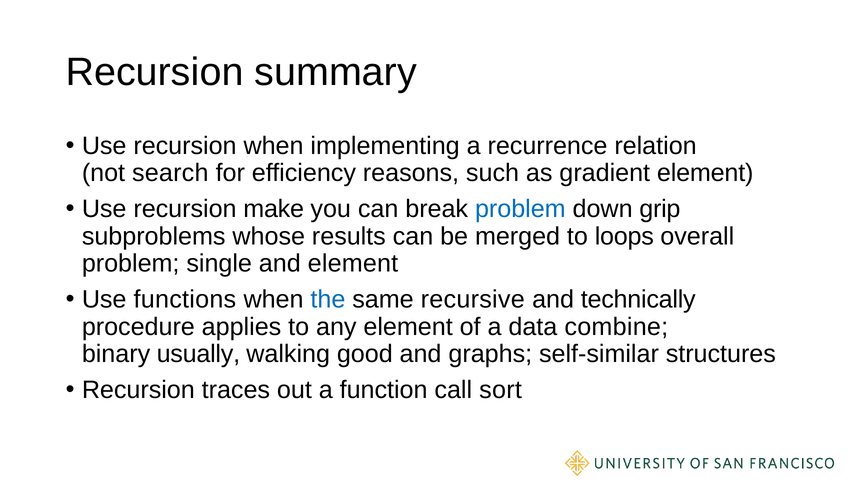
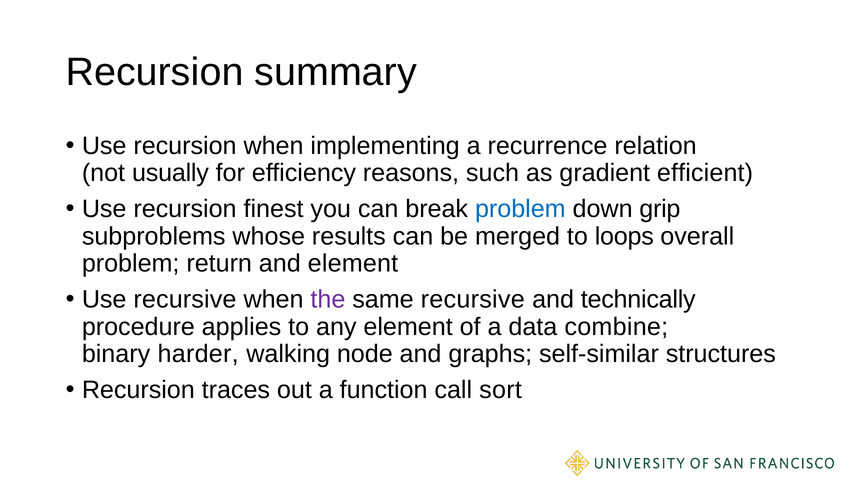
search: search -> usually (170, 173)
gradient element: element -> efficient (705, 173)
make: make -> finest (274, 209)
single: single -> return (219, 263)
Use functions: functions -> recursive (185, 299)
the colour: blue -> purple (328, 299)
usually: usually -> harder (198, 354)
good: good -> node (365, 354)
